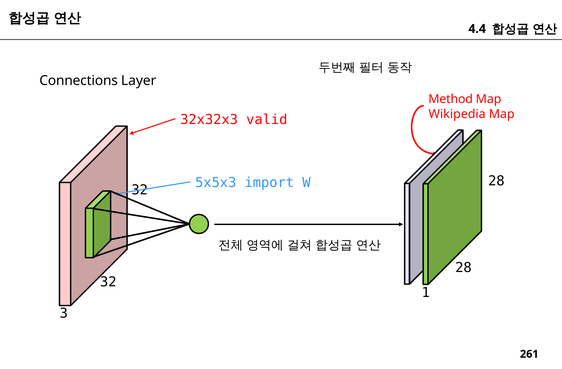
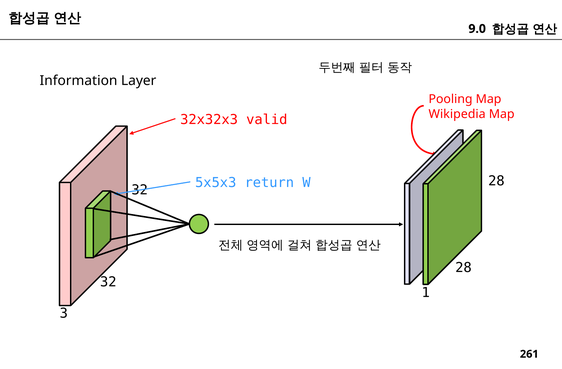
4.4: 4.4 -> 9.0 (477, 29)
Connections: Connections -> Information (79, 81)
Method: Method -> Pooling (451, 99)
import: import -> return (269, 183)
